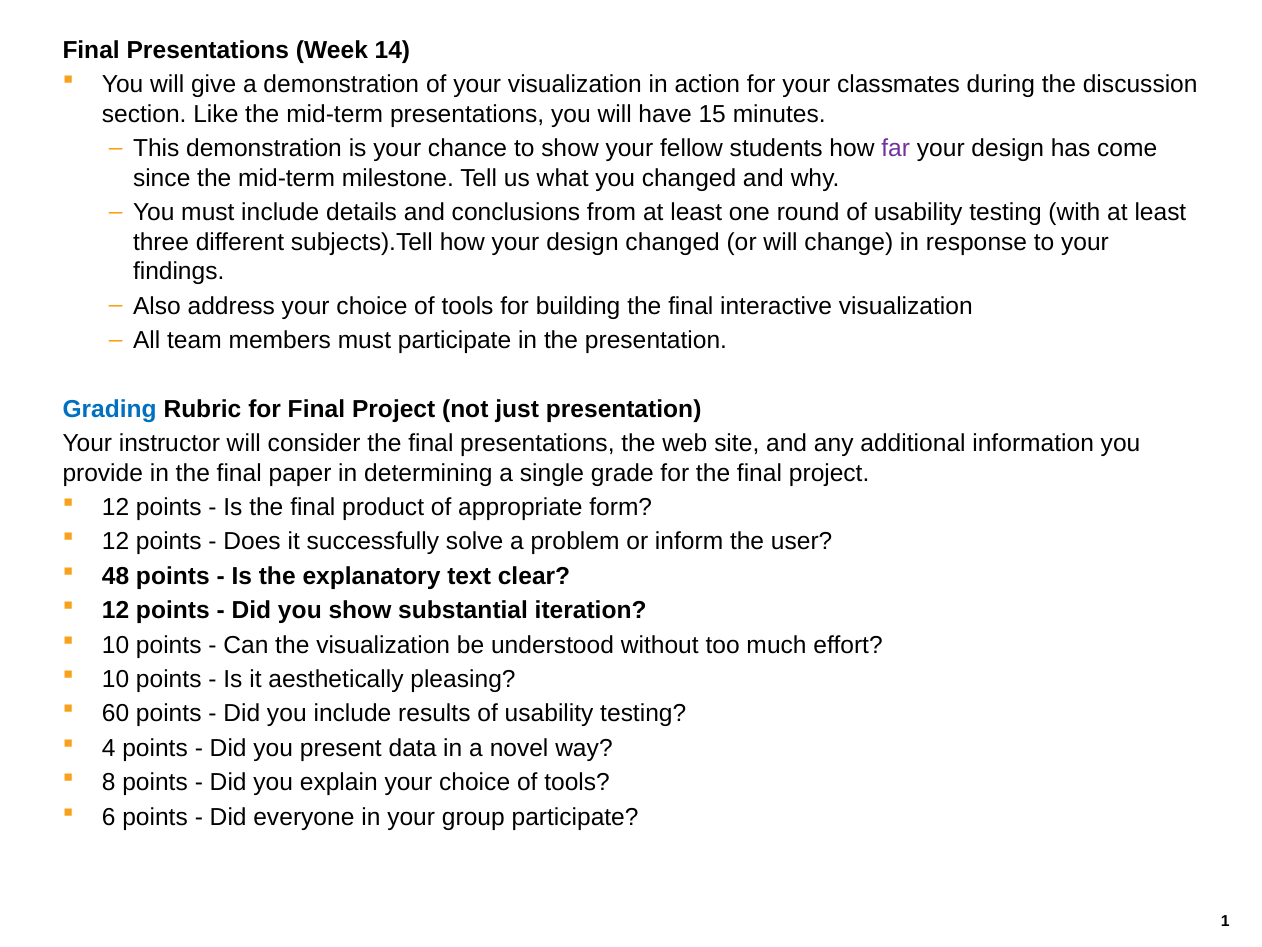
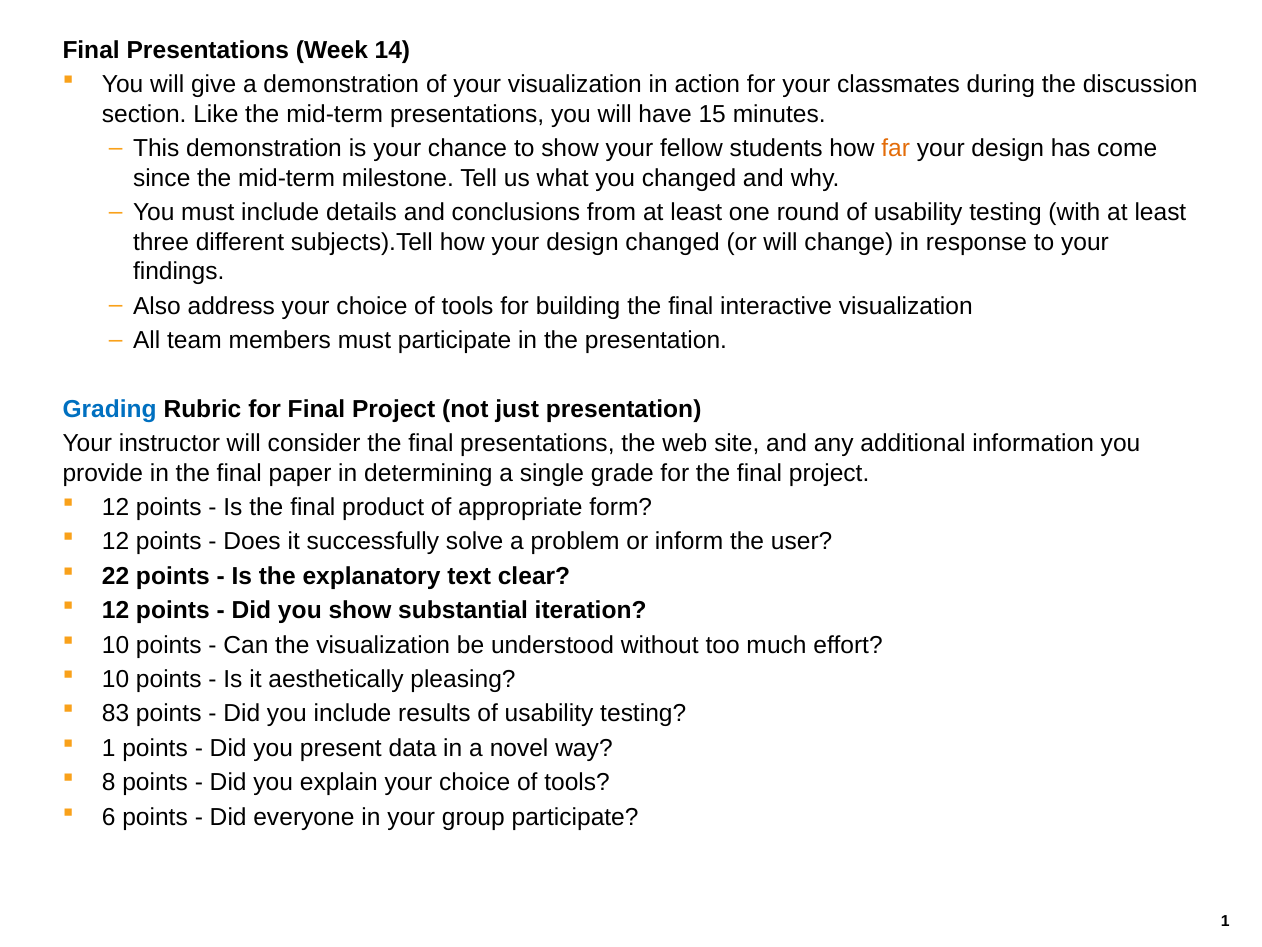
far colour: purple -> orange (896, 149)
48: 48 -> 22 (116, 576)
60: 60 -> 83 (116, 713)
4: 4 -> 1 (109, 748)
